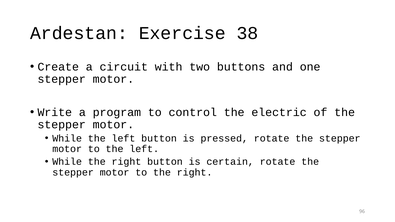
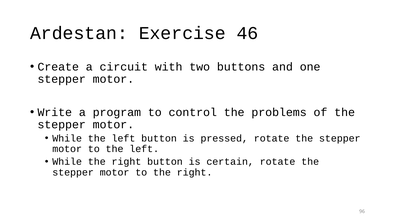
38: 38 -> 46 (247, 33)
electric: electric -> problems (279, 112)
